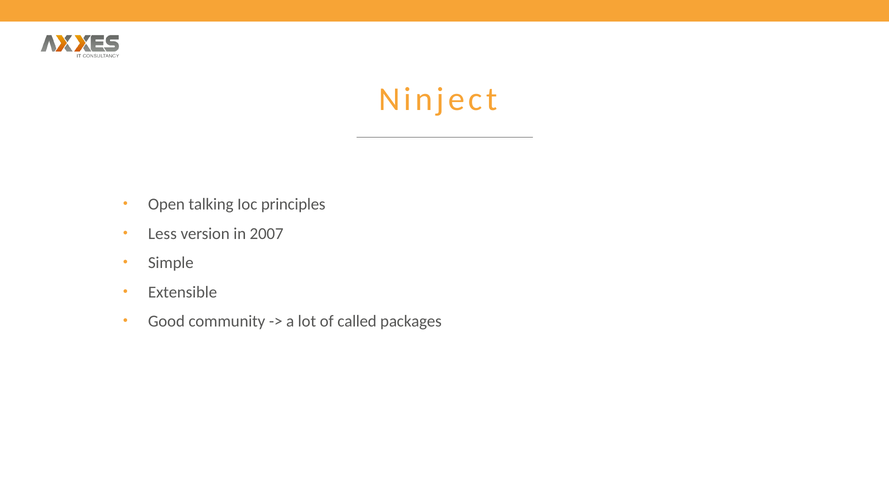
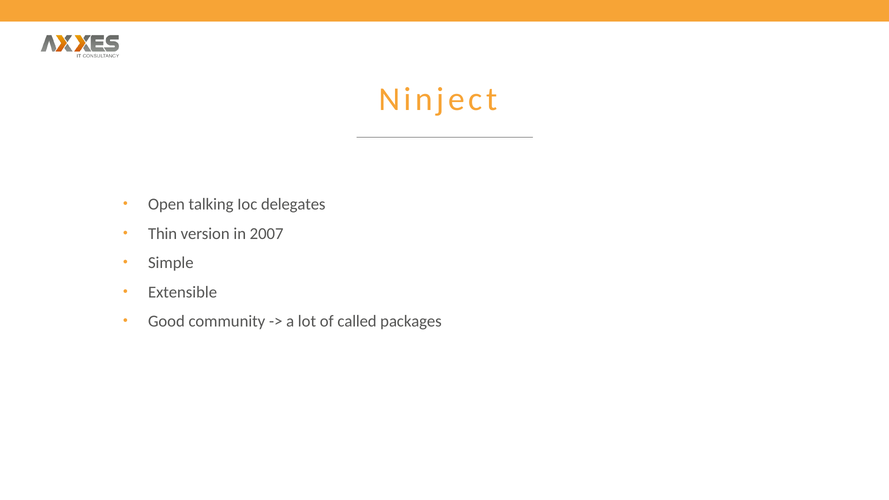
principles: principles -> delegates (293, 204)
Less: Less -> Thin (163, 234)
